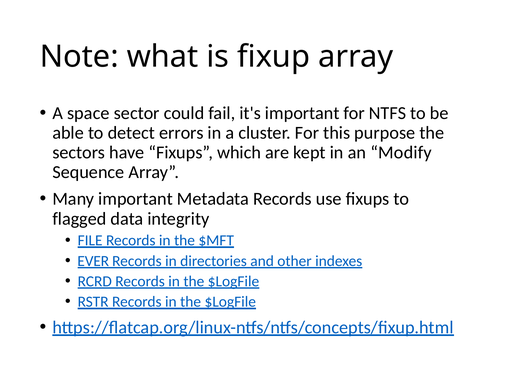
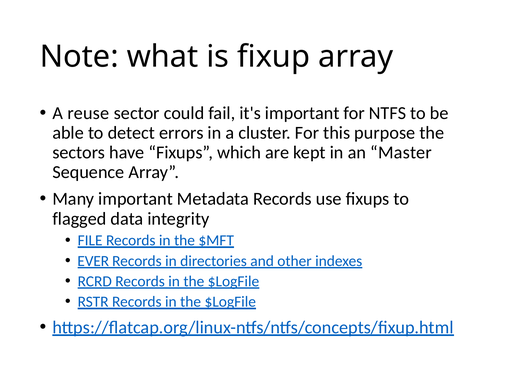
space: space -> reuse (88, 113)
Modify: Modify -> Master (401, 152)
